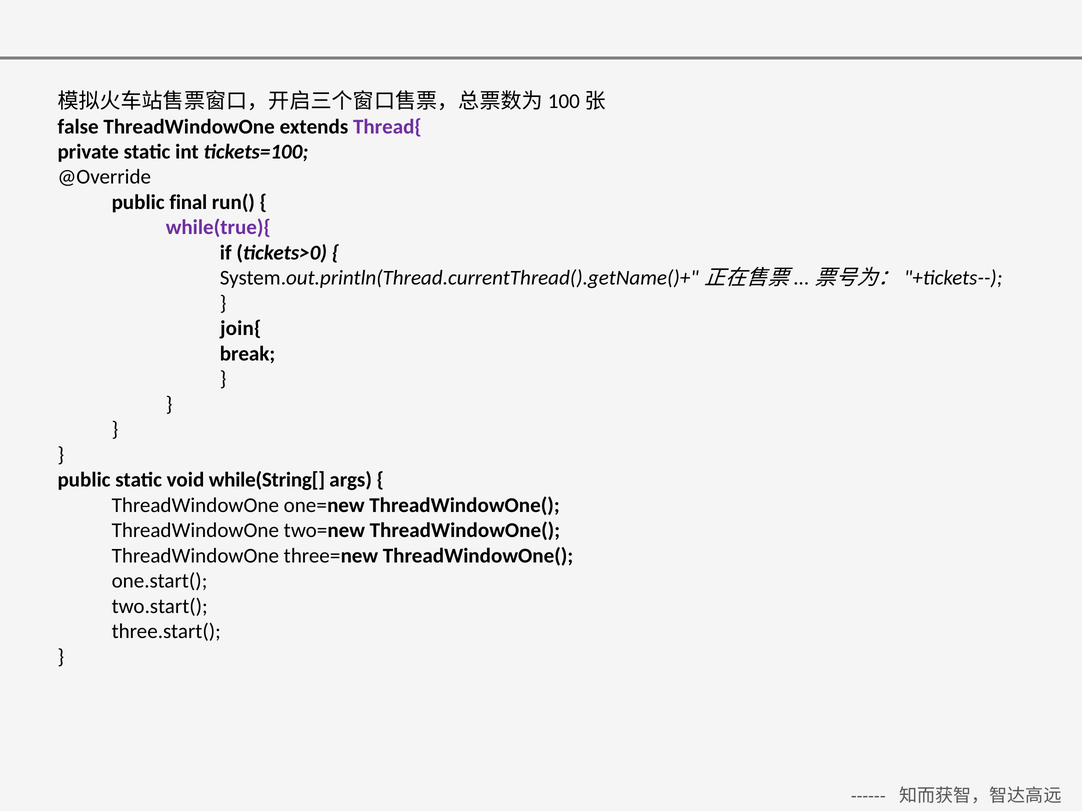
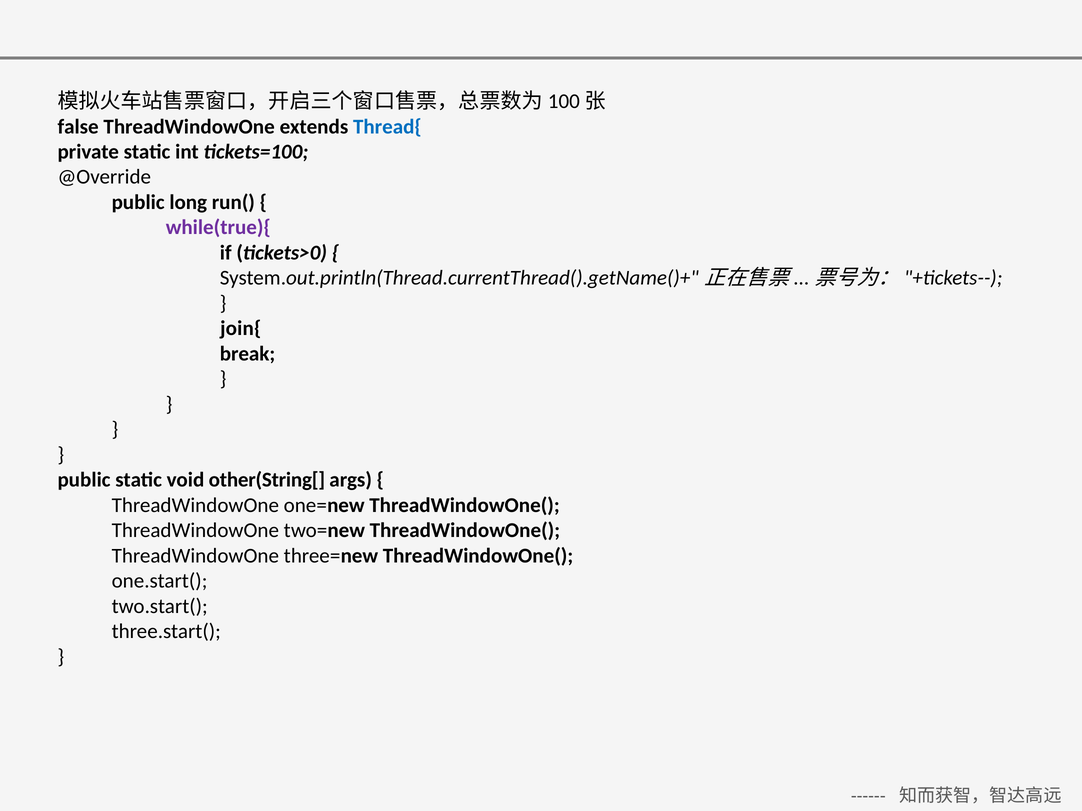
Thread{ colour: purple -> blue (387, 127)
final: final -> long (188, 202)
while(String[: while(String[ -> other(String[ (267, 480)
